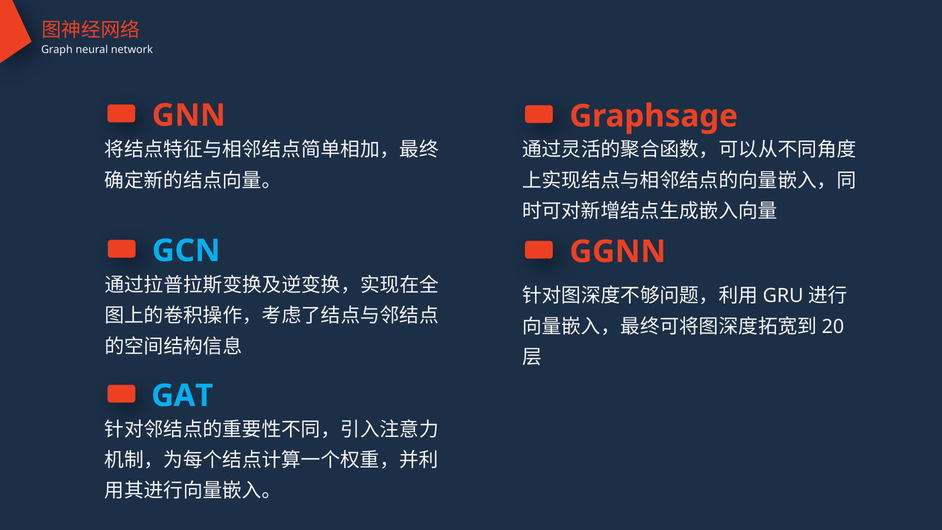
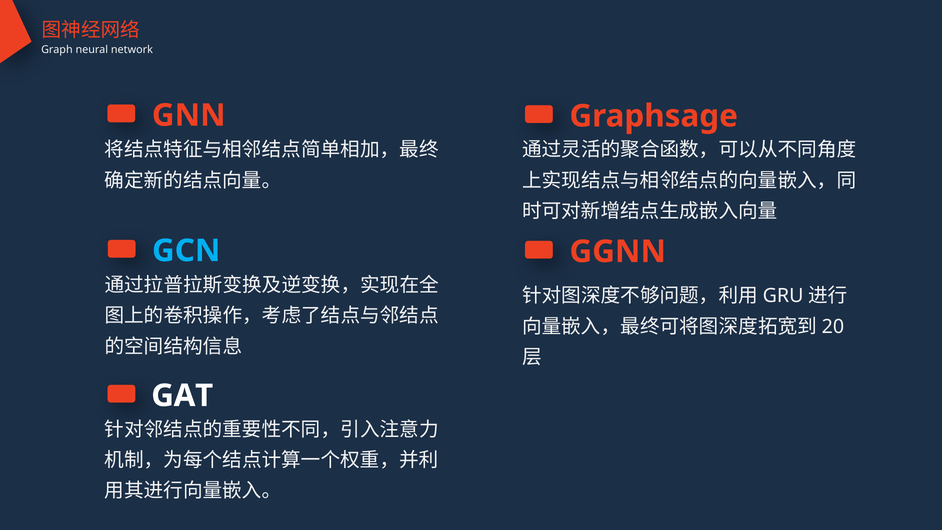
GAT colour: light blue -> white (182, 396)
